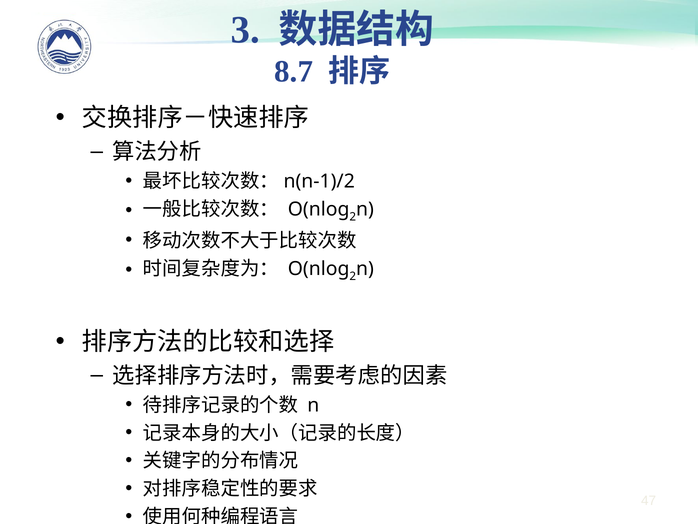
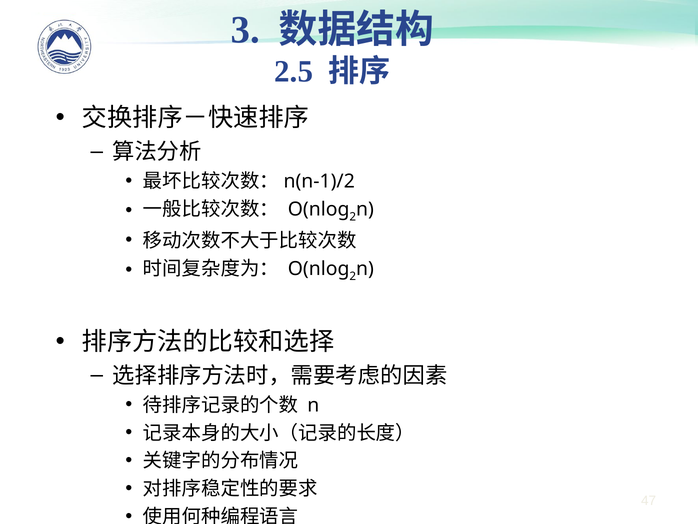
8.7: 8.7 -> 2.5 (294, 71)
